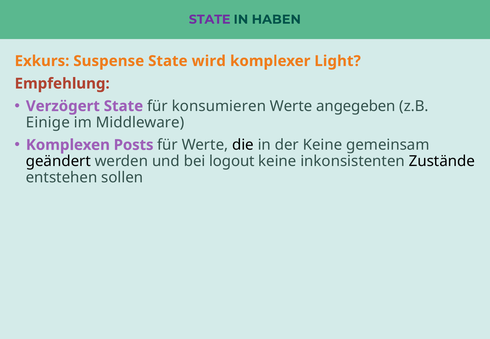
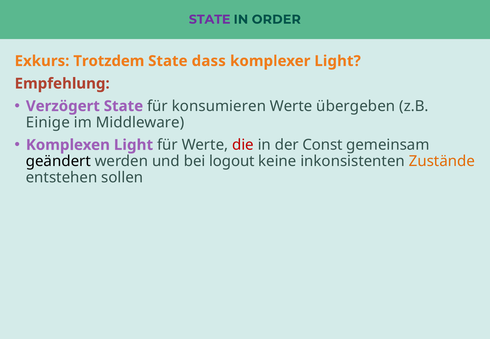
HABEN: HABEN -> ORDER (276, 19)
Suspense: Suspense -> Trotzdem (109, 61)
wird: wird -> dass (209, 61)
angegeben: angegeben -> übergeben (356, 106)
Komplexen Posts: Posts -> Light (133, 145)
die colour: black -> red (243, 145)
der Keine: Keine -> Const (323, 145)
Zustände colour: black -> orange (442, 161)
